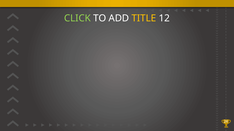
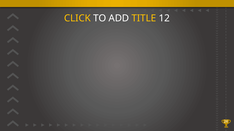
CLICK colour: light green -> yellow (77, 18)
